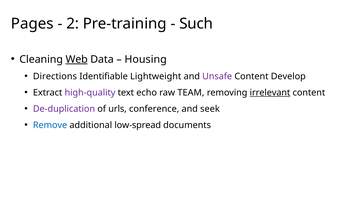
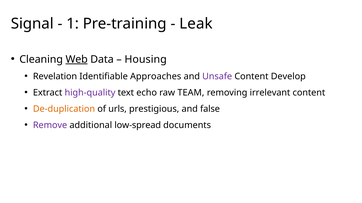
Pages: Pages -> Signal (32, 24)
2: 2 -> 1 (73, 24)
Such: Such -> Leak (196, 24)
Directions: Directions -> Revelation (55, 77)
Lightweight: Lightweight -> Approaches (156, 77)
irrelevant underline: present -> none (270, 93)
De-duplication colour: purple -> orange (64, 109)
conference: conference -> prestigious (154, 109)
seek: seek -> false (210, 109)
Remove colour: blue -> purple (50, 125)
